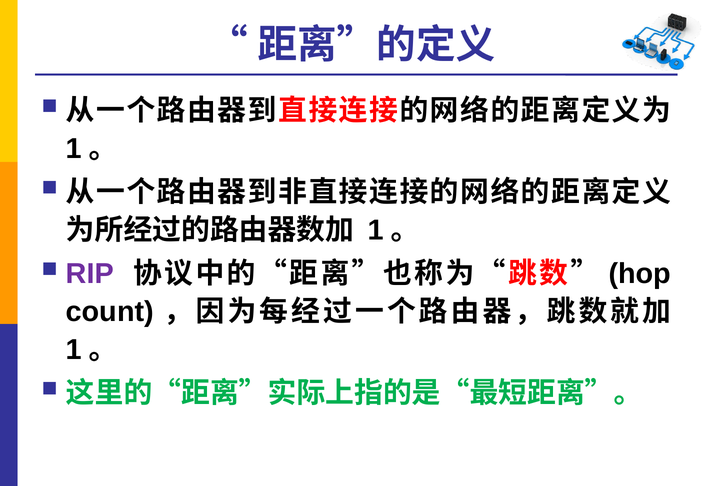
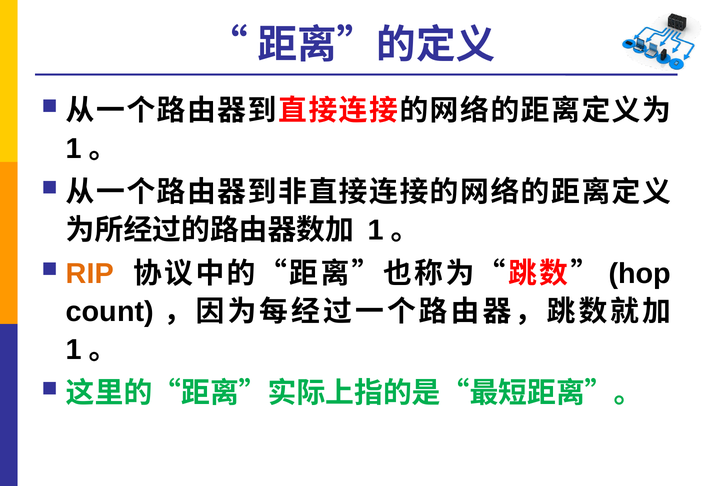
RIP colour: purple -> orange (90, 274)
